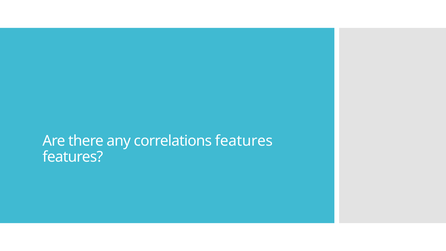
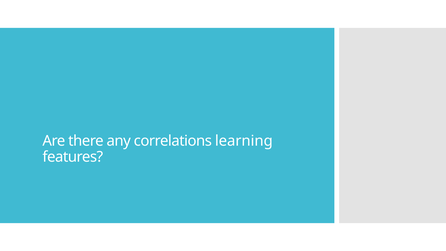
correlations features: features -> learning (244, 141)
